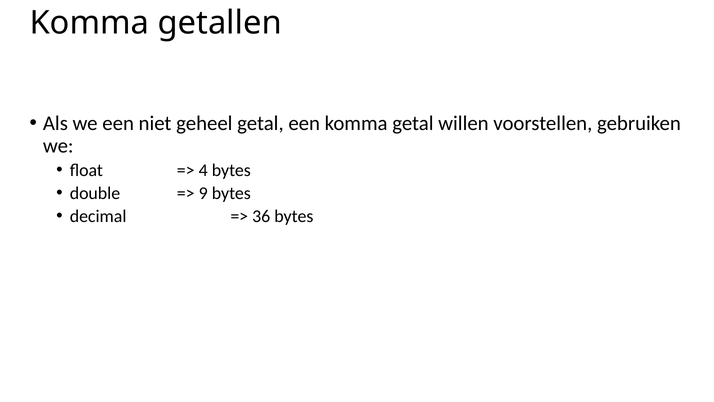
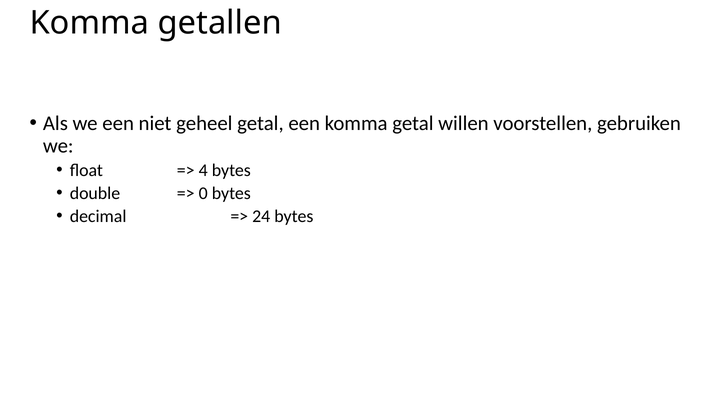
9: 9 -> 0 (203, 193)
36: 36 -> 24 (261, 216)
